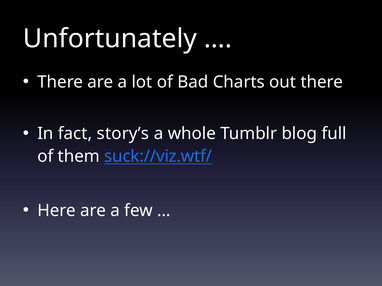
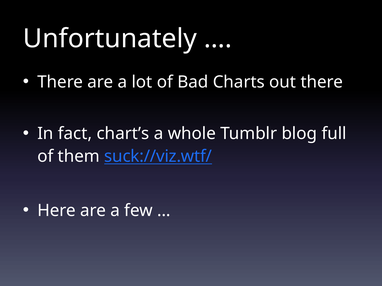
story’s: story’s -> chart’s (123, 134)
